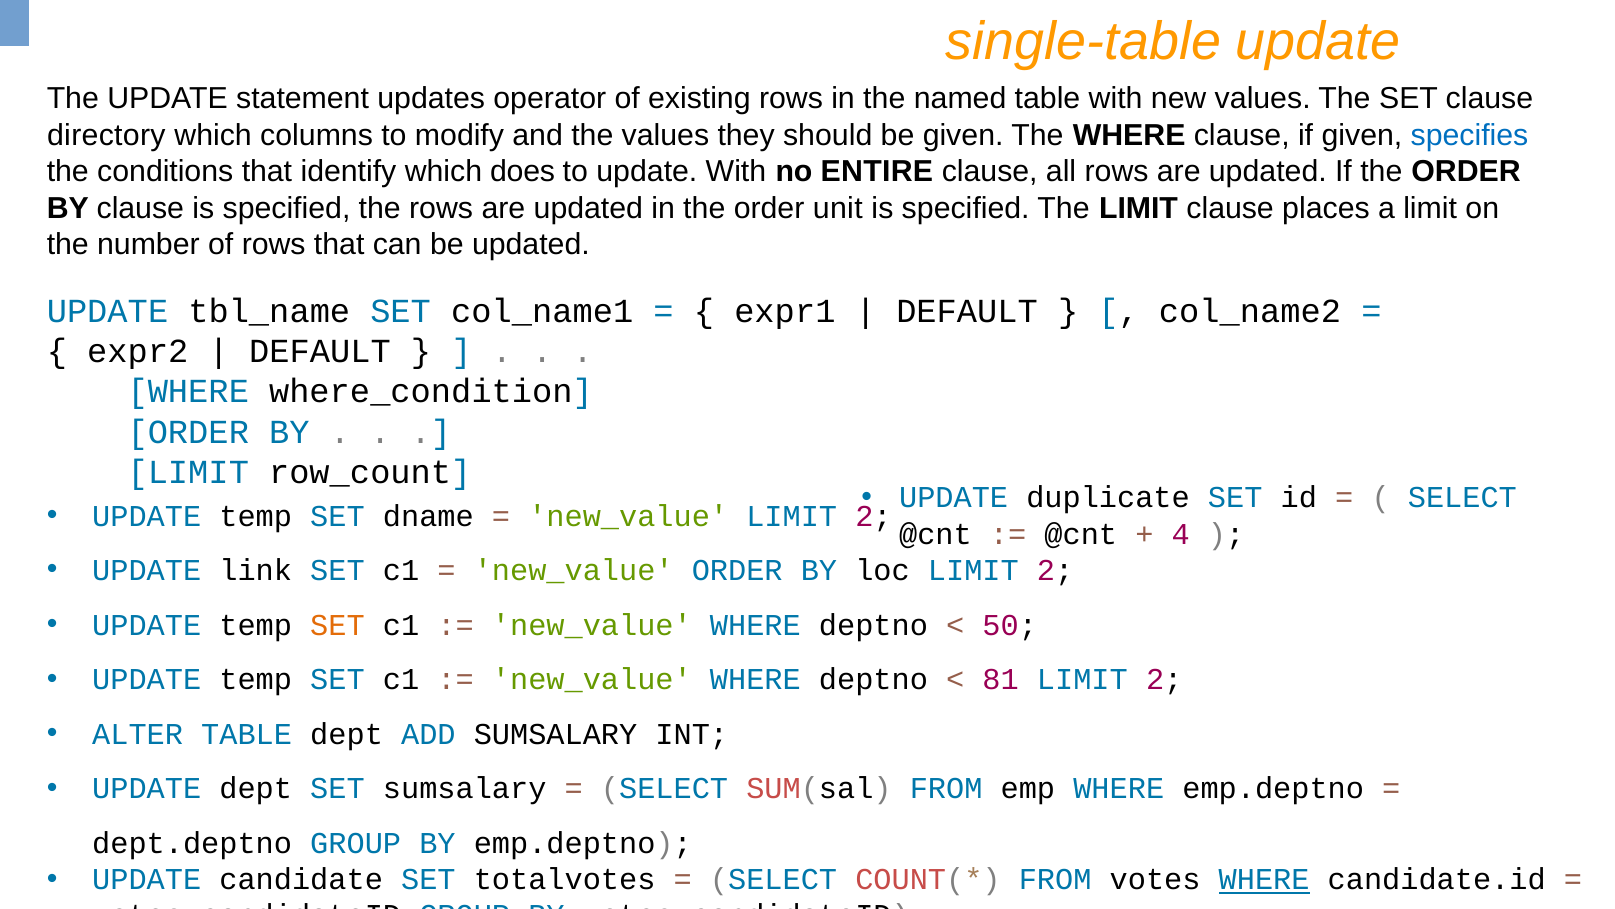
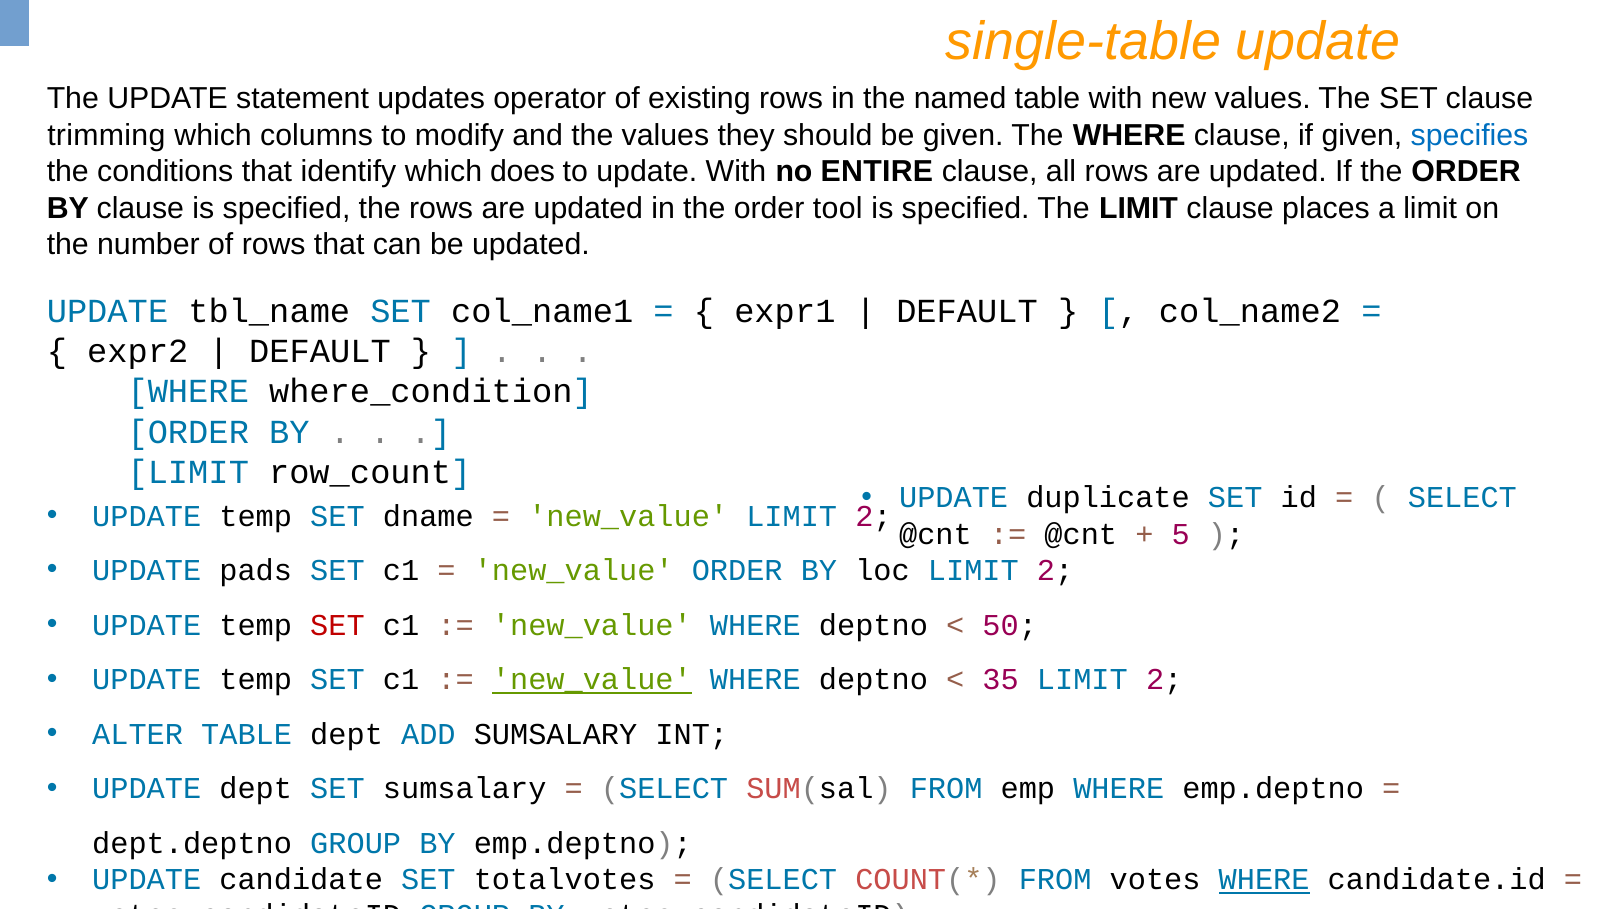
directory: directory -> trimming (106, 135)
unit: unit -> tool (838, 208)
4: 4 -> 5 (1181, 534)
link: link -> pads (256, 570)
SET colour: orange -> red (338, 625)
new_value underline: none -> present (592, 679)
81: 81 -> 35 (1001, 679)
